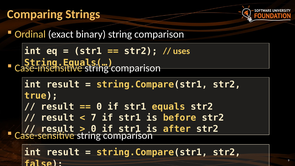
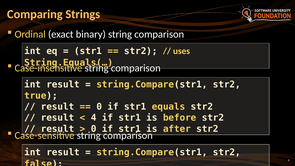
7: 7 -> 4 (94, 118)
